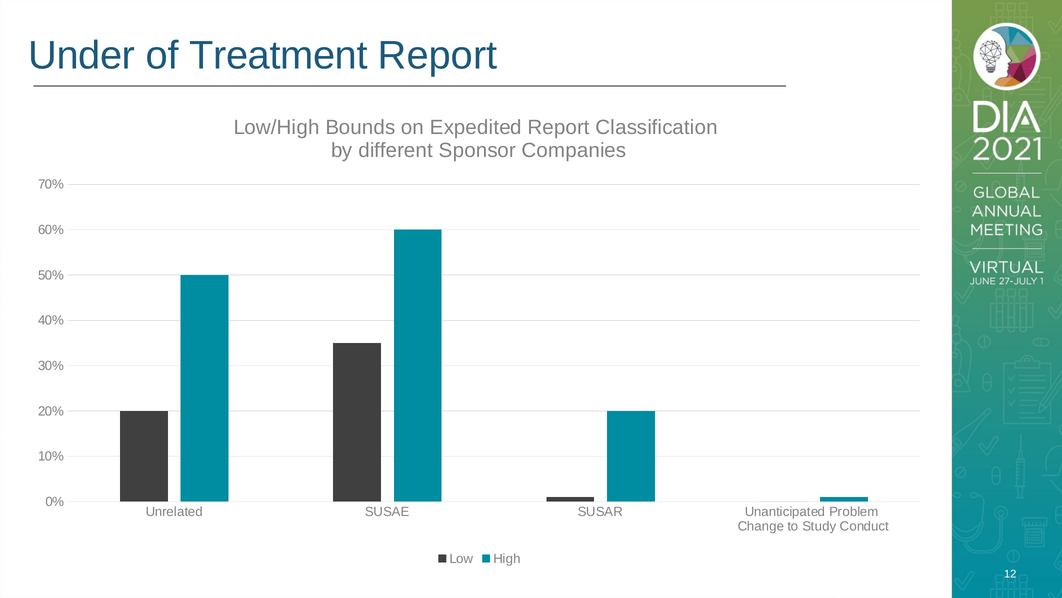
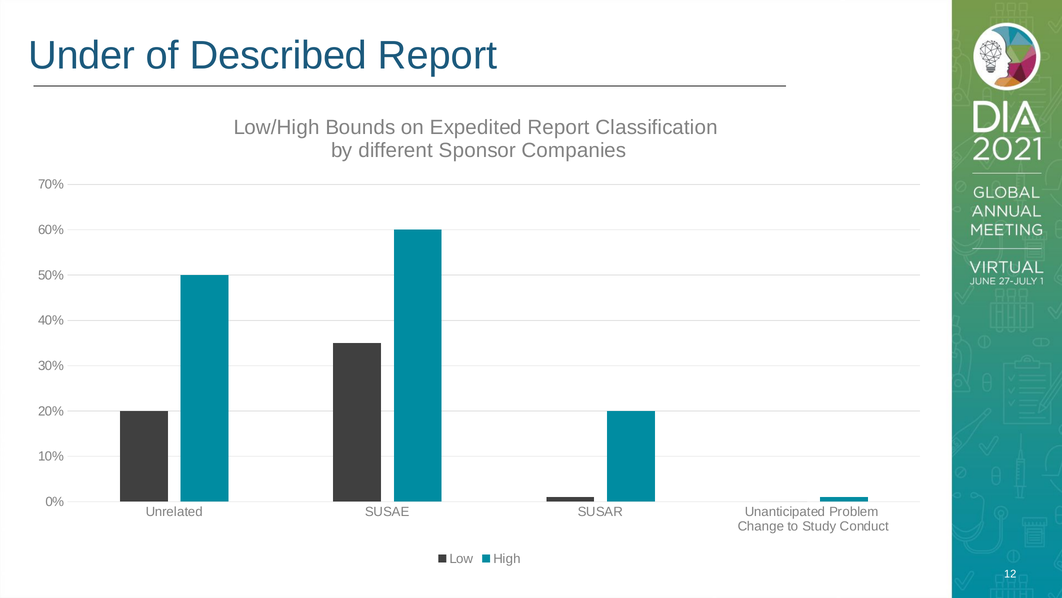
Treatment: Treatment -> Described (278, 56)
